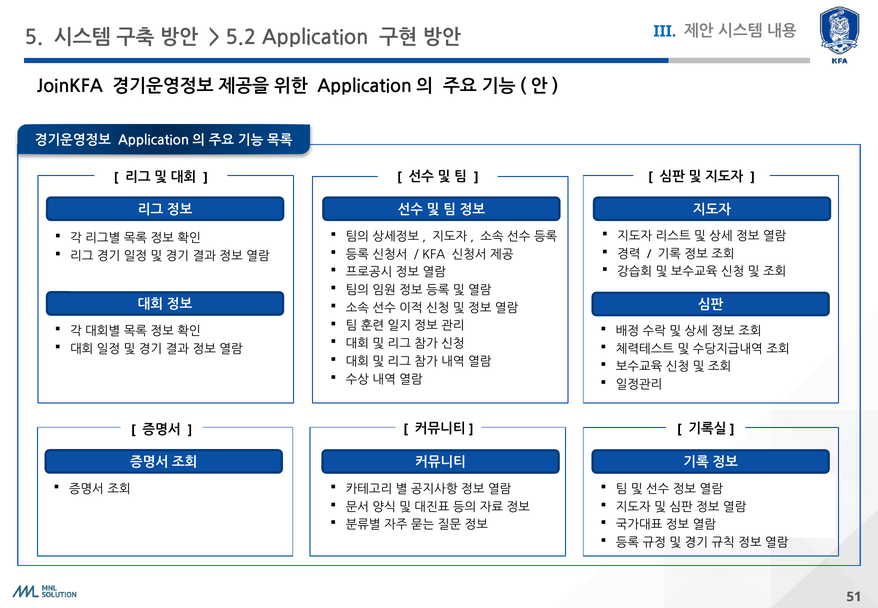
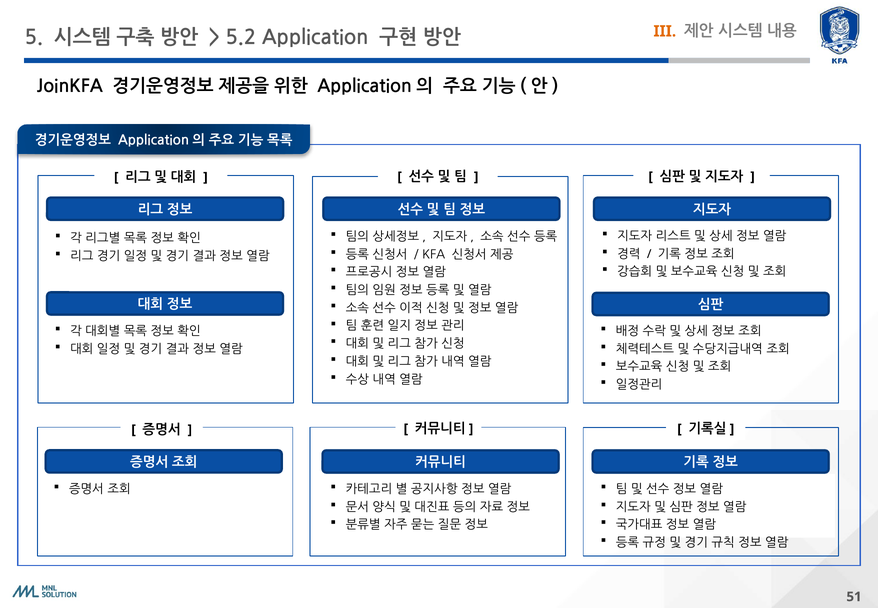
III colour: blue -> orange (665, 31)
